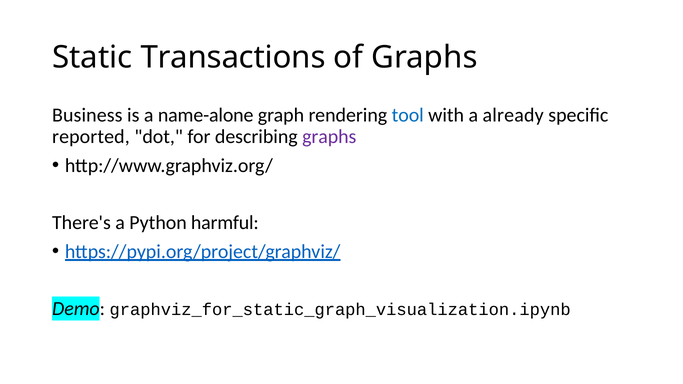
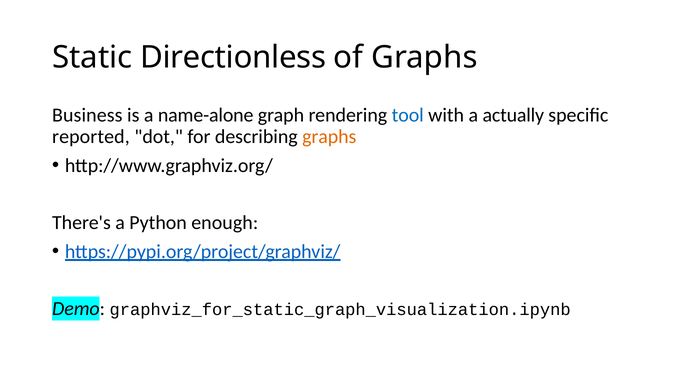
Transactions: Transactions -> Directionless (233, 57)
already: already -> actually (513, 115)
graphs colour: purple -> orange (329, 137)
harmful: harmful -> enough (225, 223)
